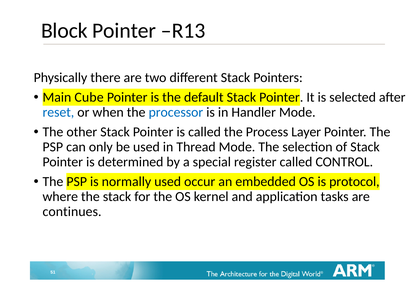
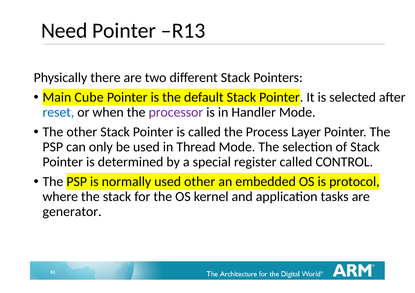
Block: Block -> Need (64, 31)
processor colour: blue -> purple (176, 112)
used occur: occur -> other (200, 182)
continues: continues -> generator (72, 212)
